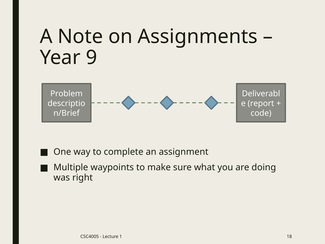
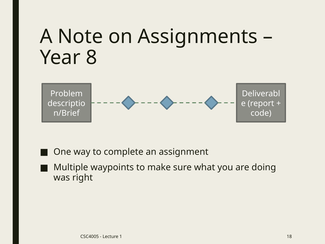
9: 9 -> 8 (91, 58)
